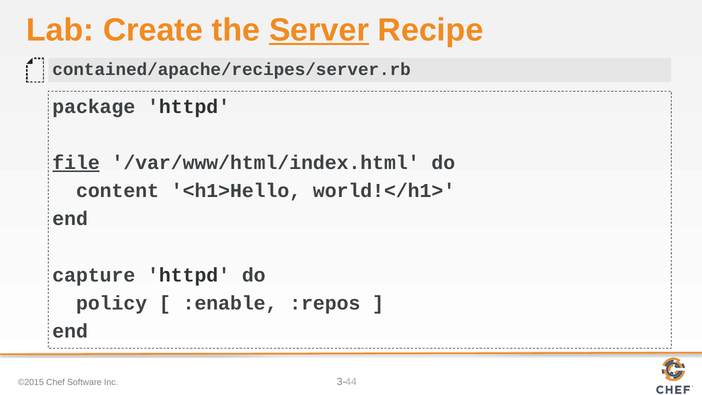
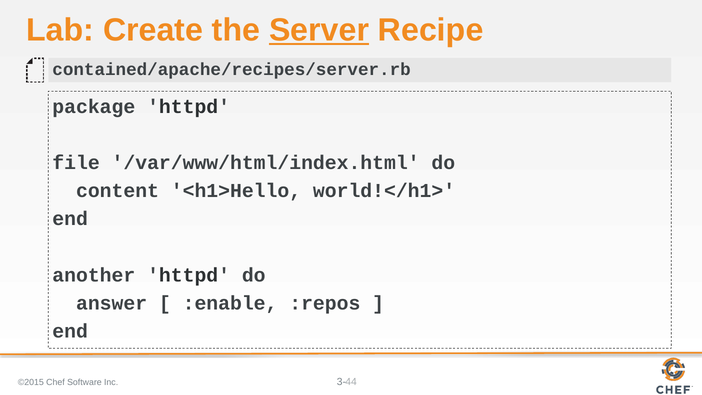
file underline: present -> none (76, 163)
capture: capture -> another (94, 275)
policy: policy -> answer (112, 303)
